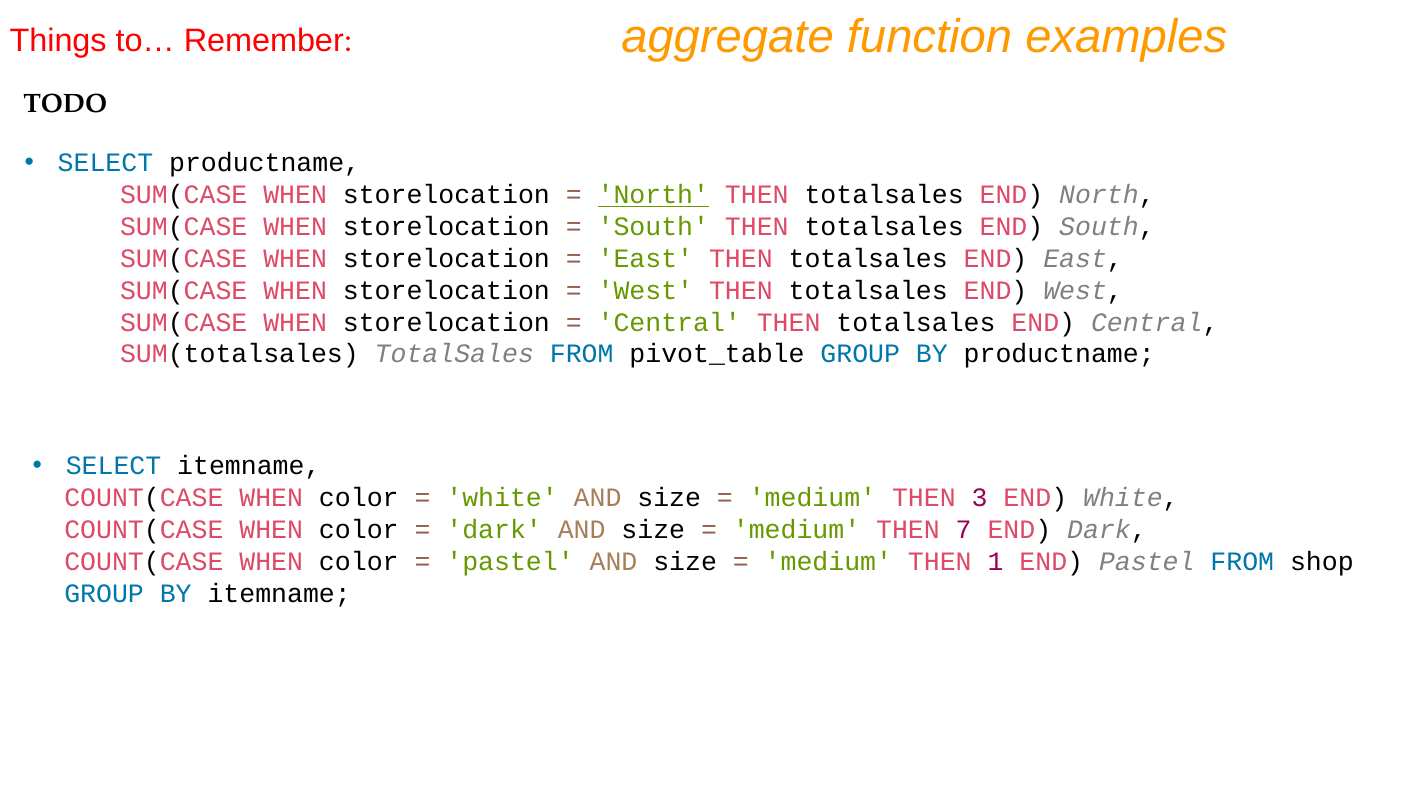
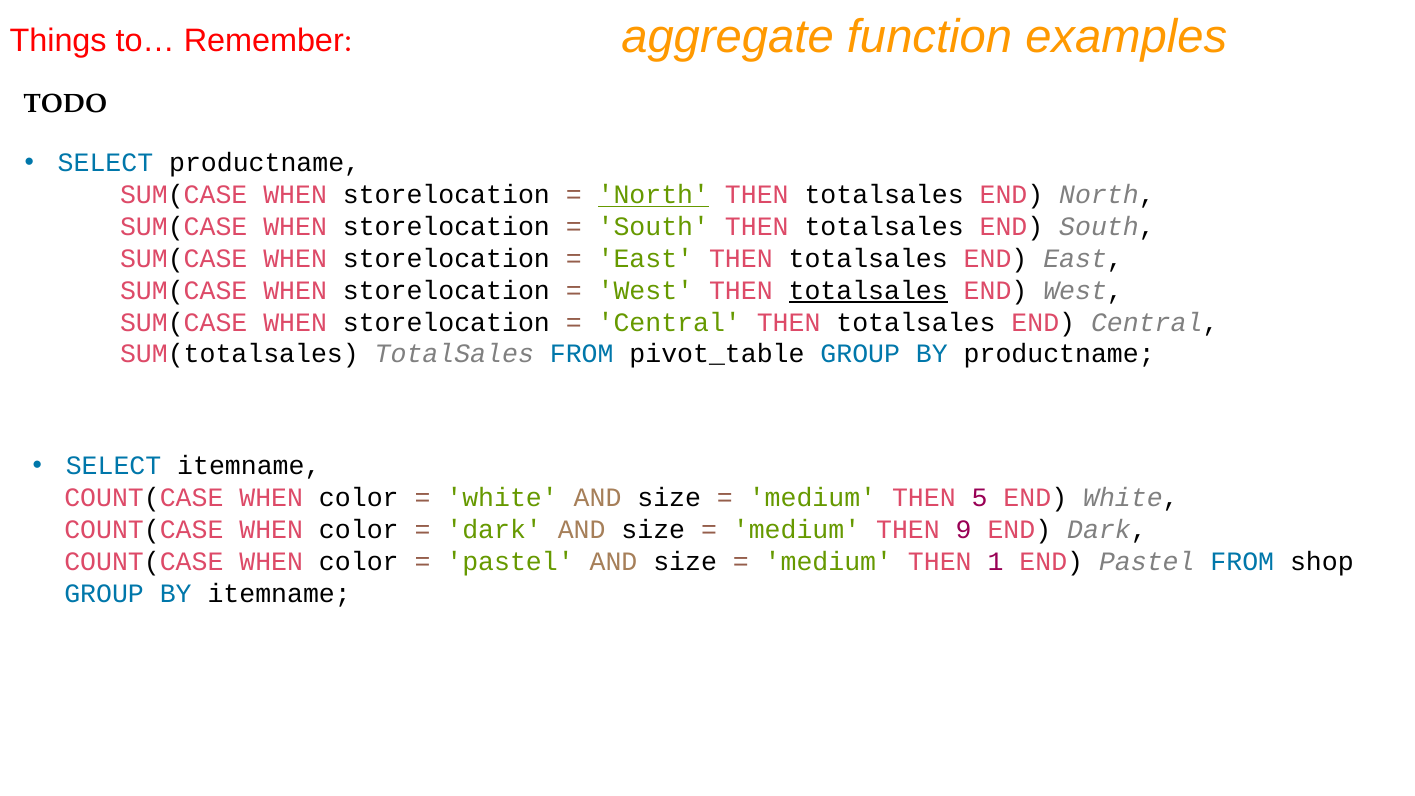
totalsales underline: none -> present (868, 290)
3: 3 -> 5 (980, 498)
7: 7 -> 9 (964, 530)
